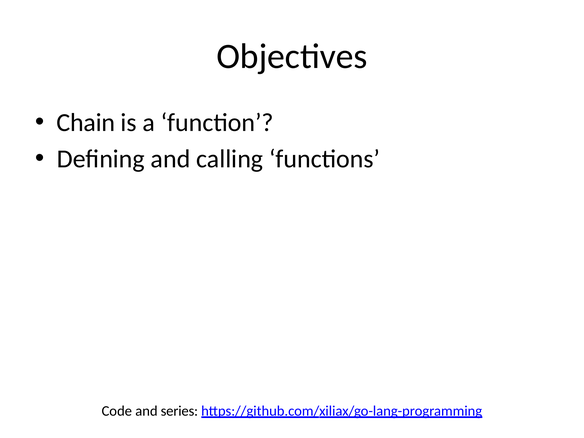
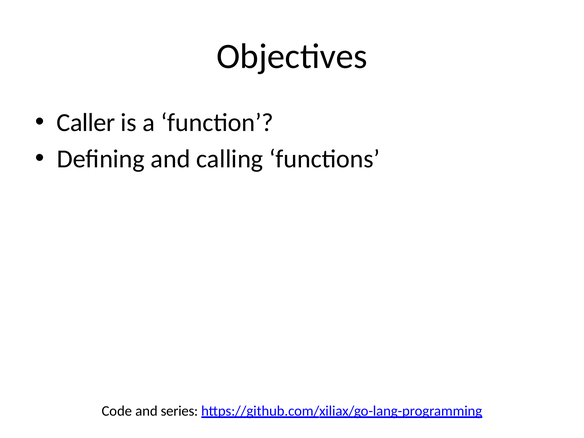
Chain: Chain -> Caller (86, 123)
